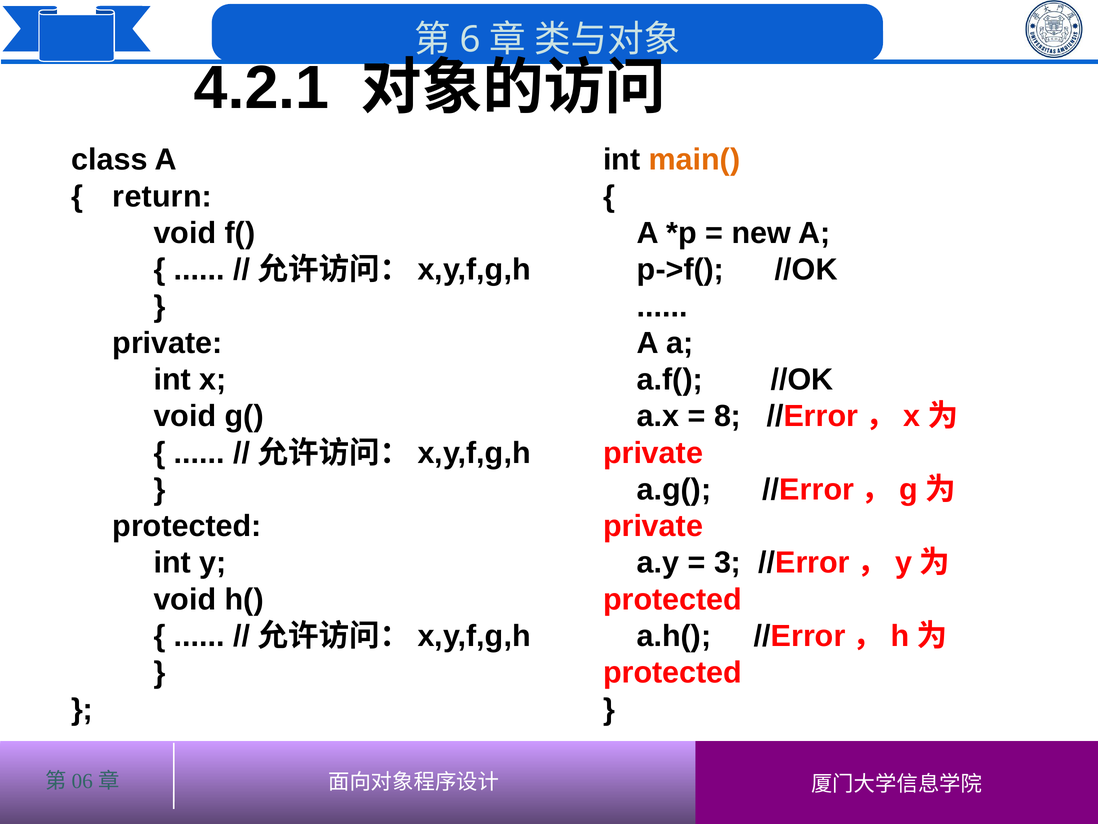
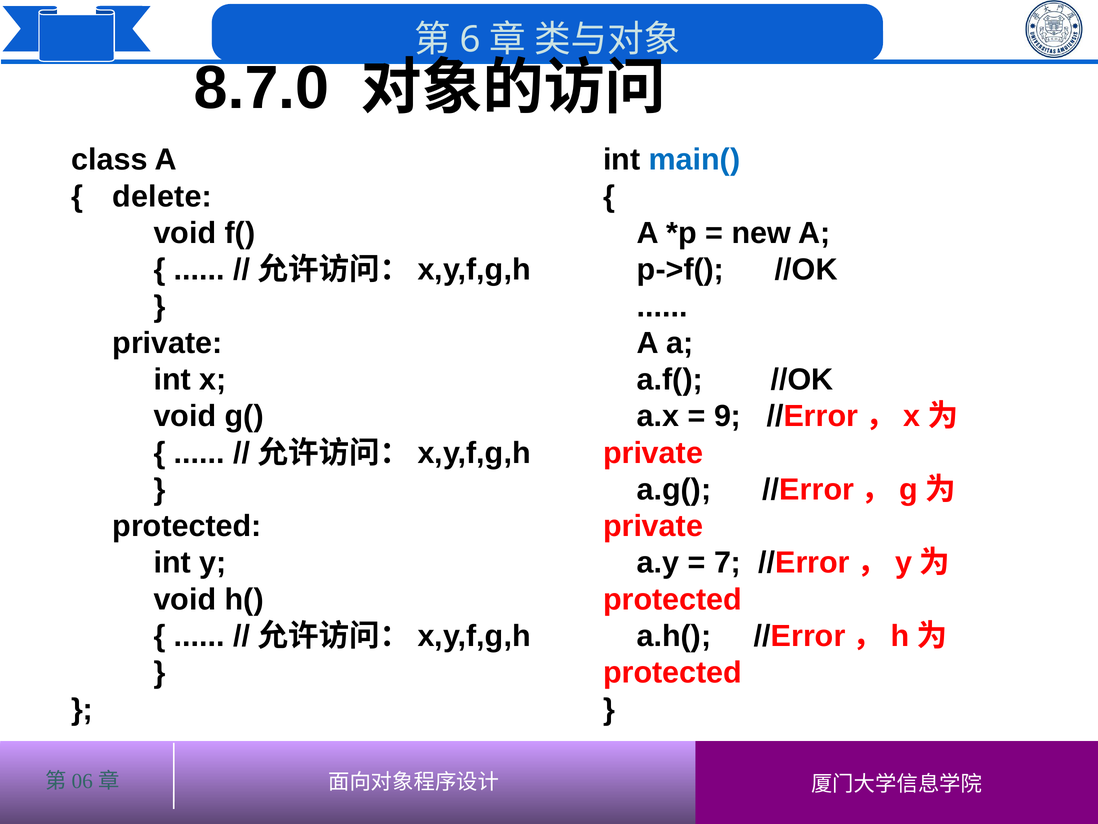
4.2.1: 4.2.1 -> 8.7.0 (262, 88)
main( colour: orange -> blue (694, 160)
return: return -> delete (162, 196)
8: 8 -> 9 (728, 416)
3: 3 -> 7 (728, 563)
